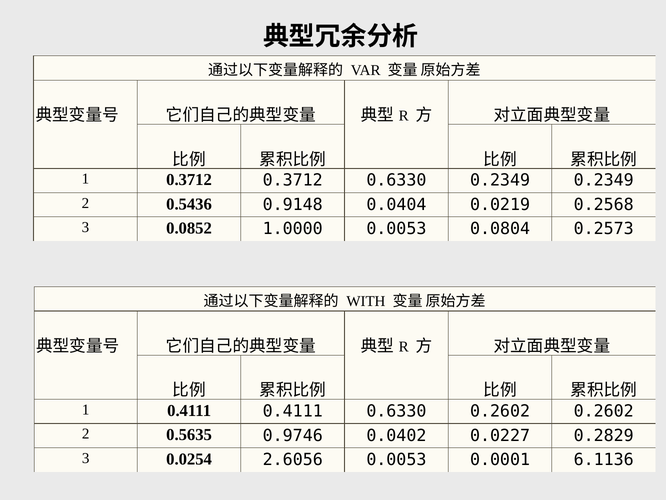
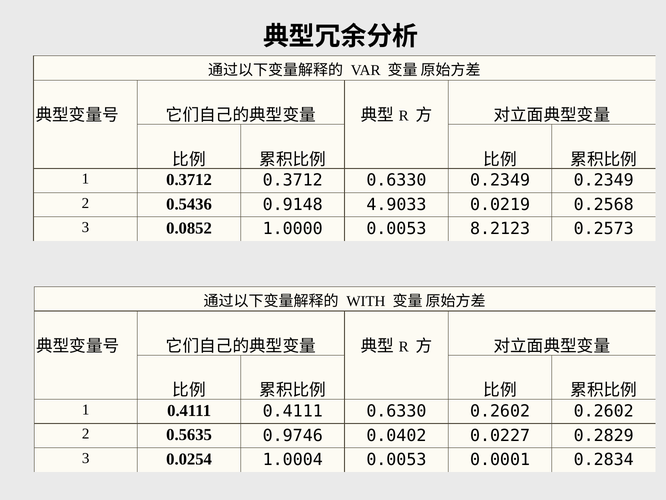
0.0404: 0.0404 -> 4.9033 (396, 204)
0.0804: 0.0804 -> 8.2123 (500, 229)
2.6056: 2.6056 -> 1.0004 (293, 459)
6.1136: 6.1136 -> 0.2834 (604, 459)
